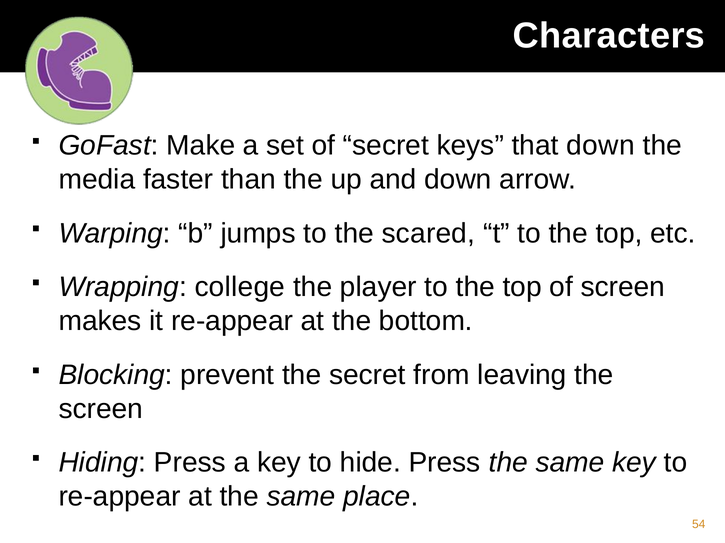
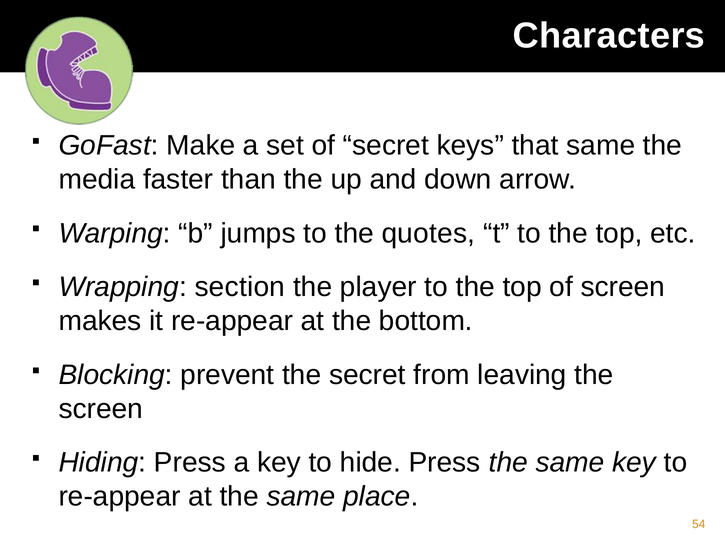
that down: down -> same (601, 146)
scared: scared -> quotes (428, 234)
college: college -> section (240, 288)
